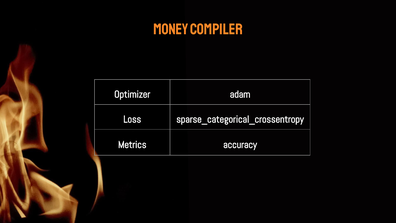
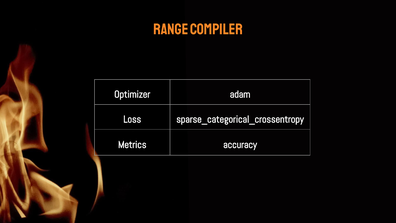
Money: Money -> Range (171, 29)
